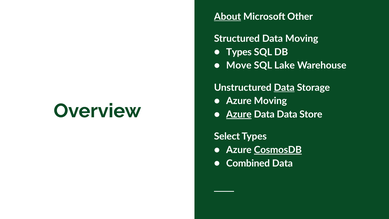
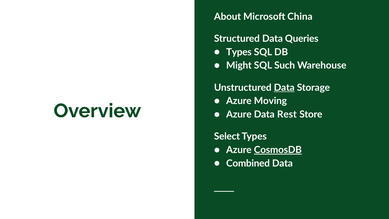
About underline: present -> none (227, 17)
Other: Other -> China (300, 17)
Data Moving: Moving -> Queries (302, 39)
Move: Move -> Might (239, 65)
Lake: Lake -> Such (285, 65)
Azure underline: present -> none (239, 114)
Data Data: Data -> Rest (287, 114)
